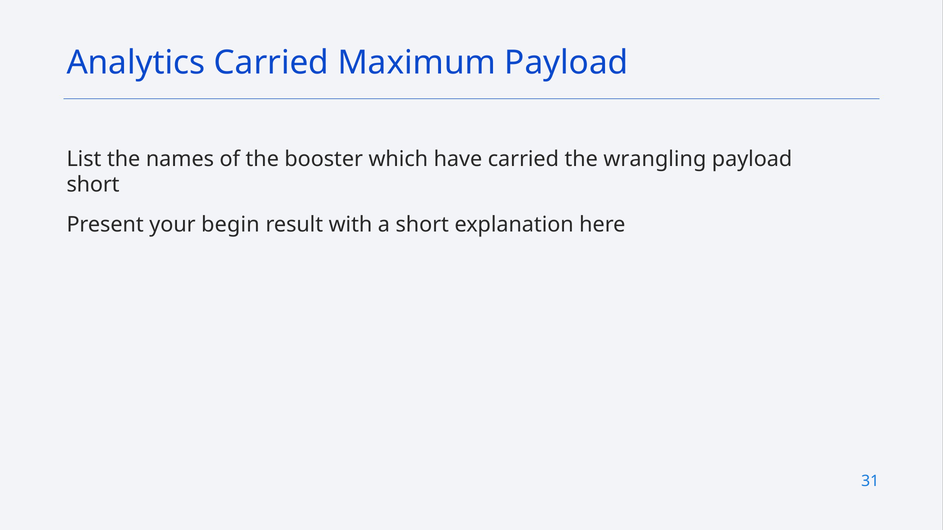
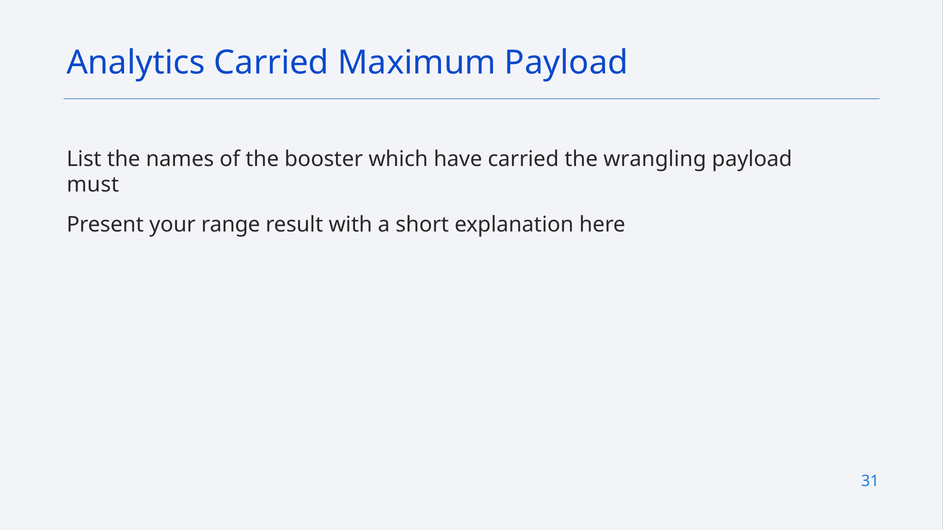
short: short -> must (93, 185)
begin: begin -> range (231, 225)
